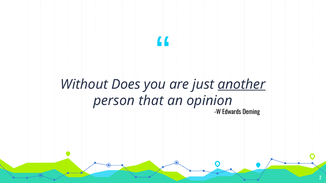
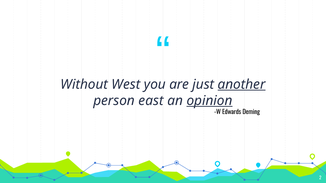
Does: Does -> West (126, 84)
that: that -> east (151, 101)
opinion underline: none -> present (209, 101)
